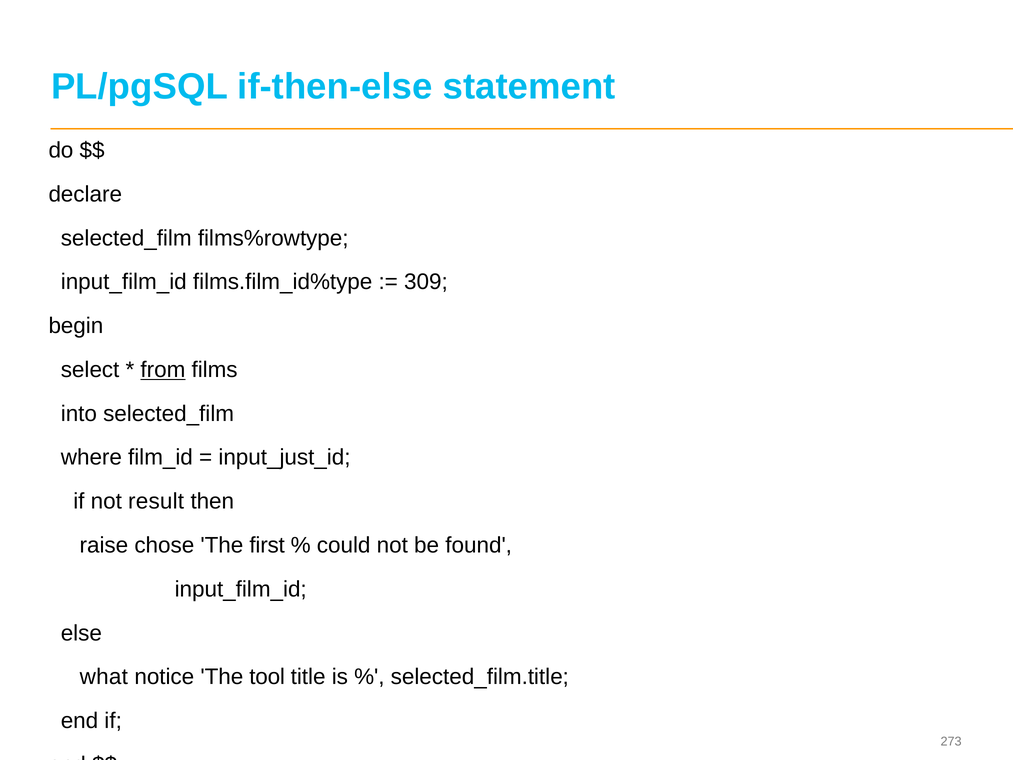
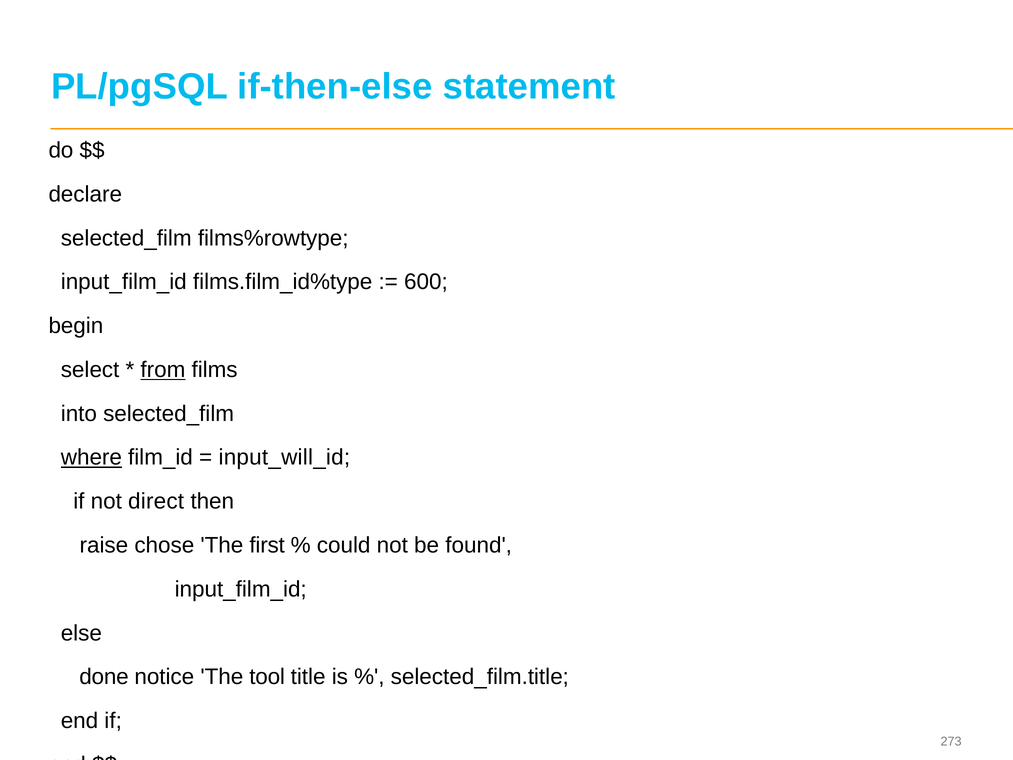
309: 309 -> 600 (426, 282)
where underline: none -> present (91, 457)
input_just_id: input_just_id -> input_will_id (284, 457)
result: result -> direct (156, 501)
what: what -> done (104, 677)
